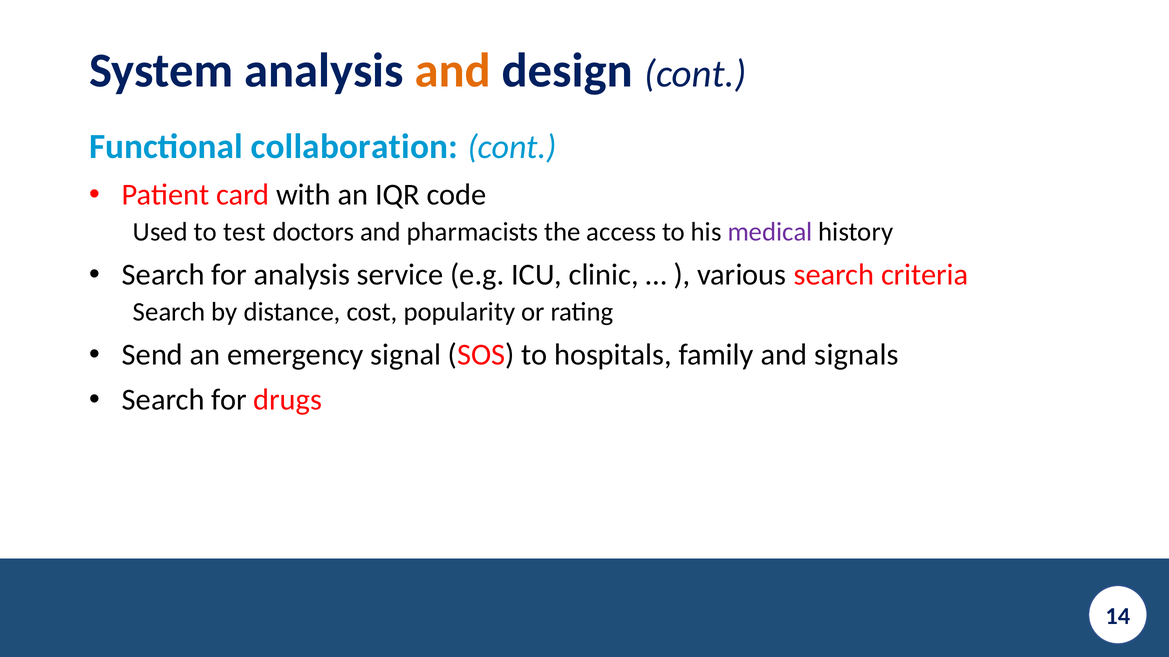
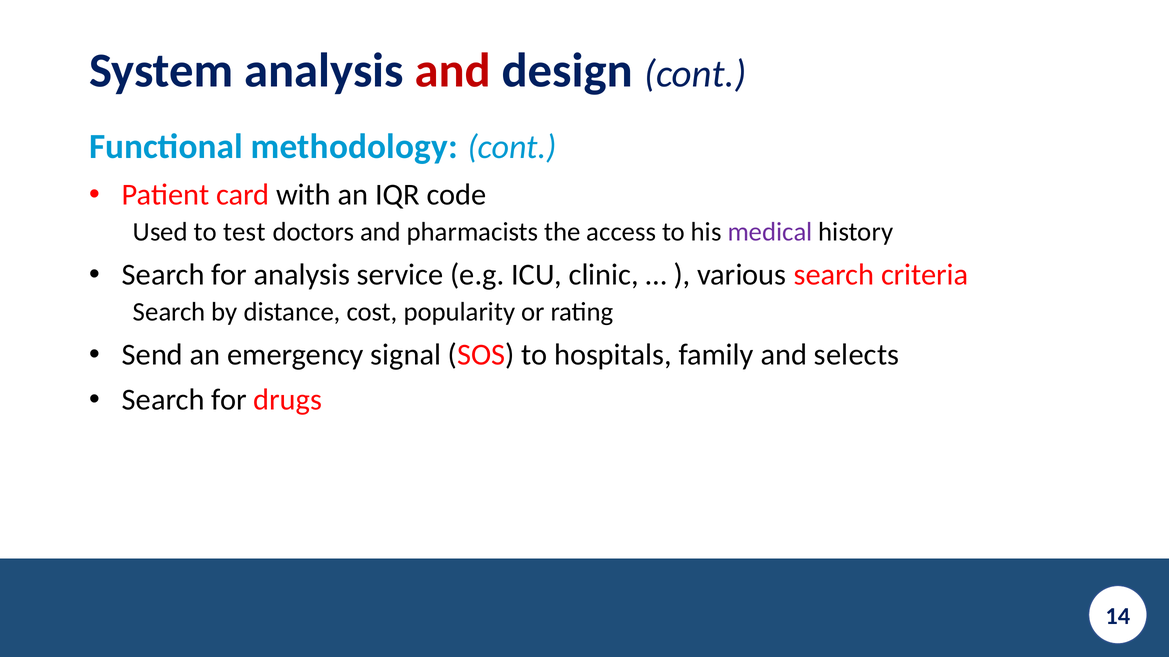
and colour: orange -> red (453, 71)
collaboration: collaboration -> methodology (354, 147)
signals: signals -> selects (857, 355)
